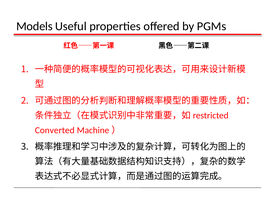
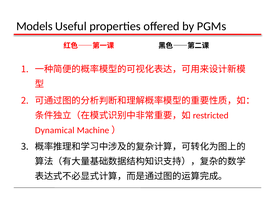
Converted: Converted -> Dynamical (55, 130)
